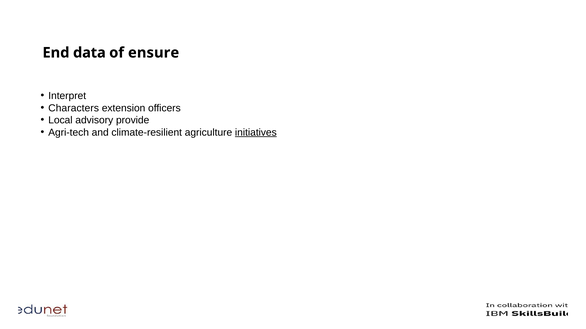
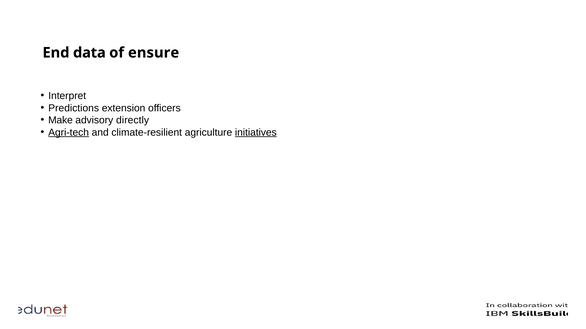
Characters: Characters -> Predictions (74, 108)
Local: Local -> Make (60, 120)
provide: provide -> directly (133, 120)
Agri-tech underline: none -> present (69, 133)
